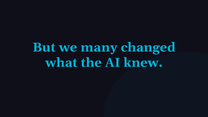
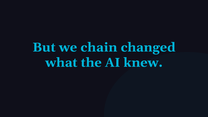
many: many -> chain (99, 47)
